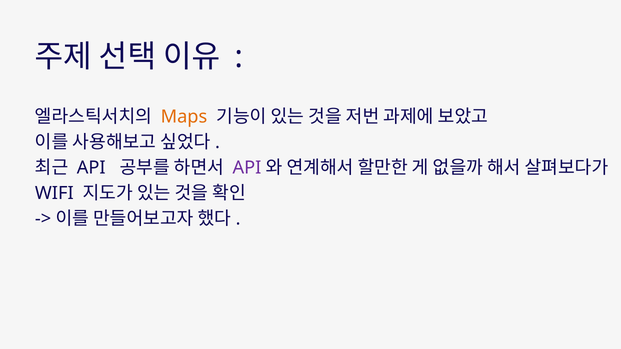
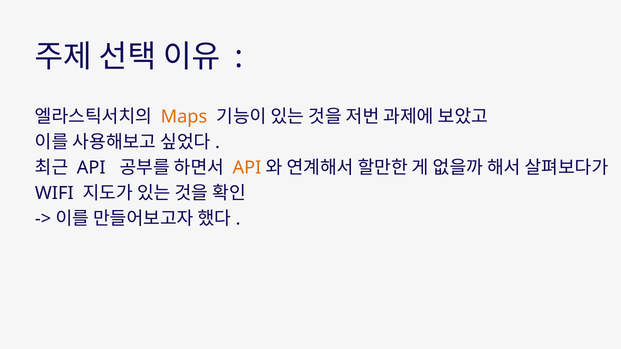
API colour: purple -> orange (247, 168)
